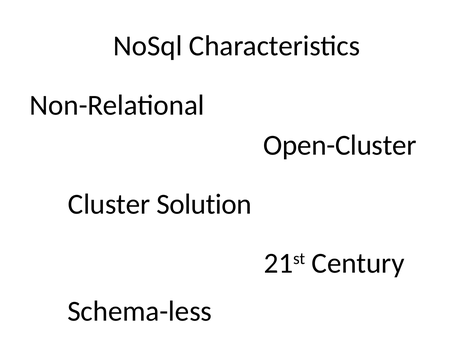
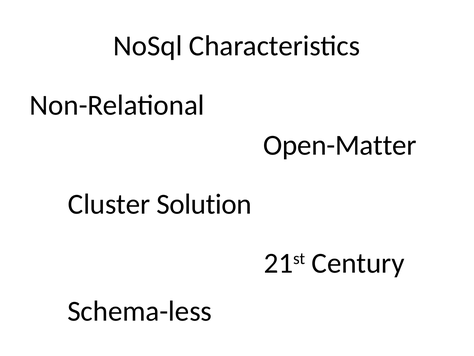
Open-Cluster: Open-Cluster -> Open-Matter (340, 145)
